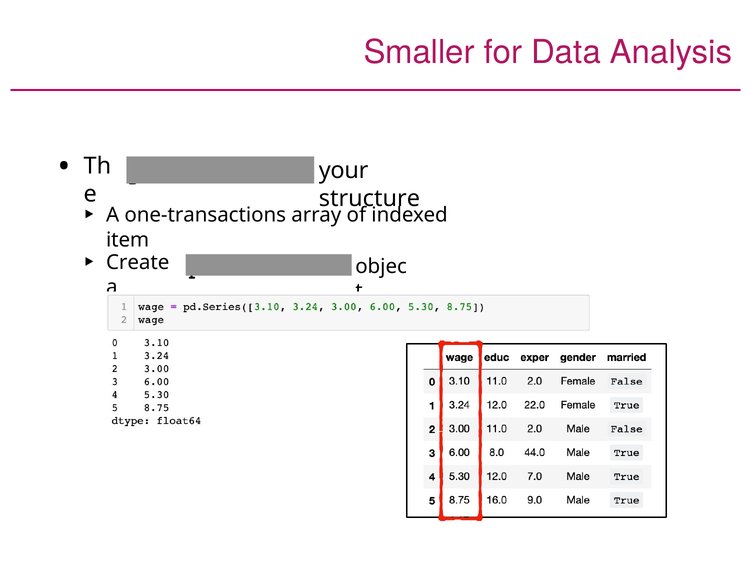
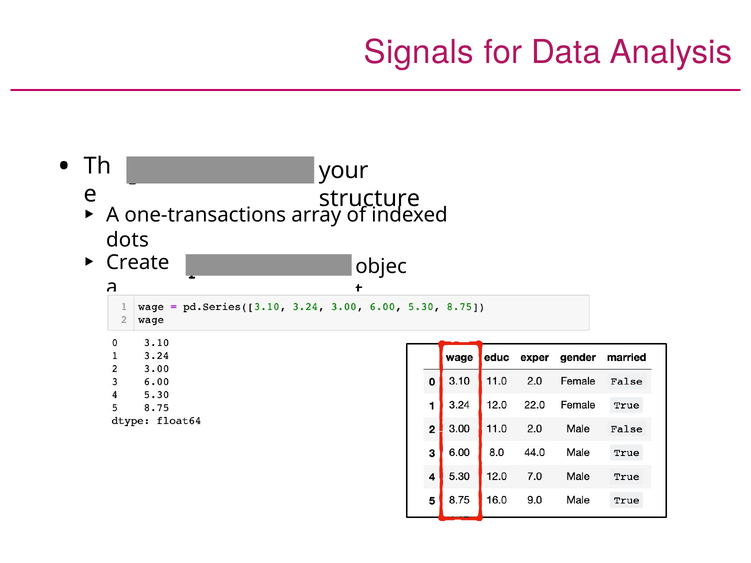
Smaller: Smaller -> Signals (419, 53)
item: item -> dots (127, 240)
